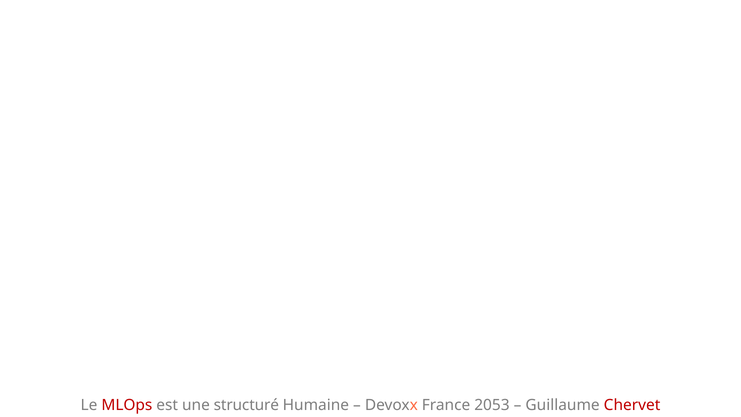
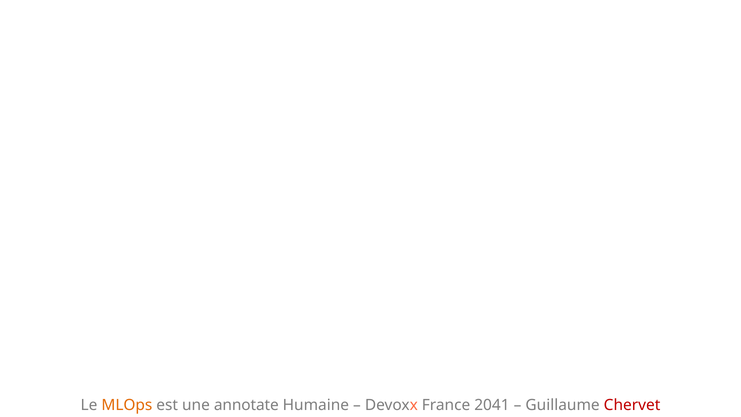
MLOps colour: red -> orange (127, 405)
structuré: structuré -> annotate (246, 405)
2053: 2053 -> 2041 (492, 405)
